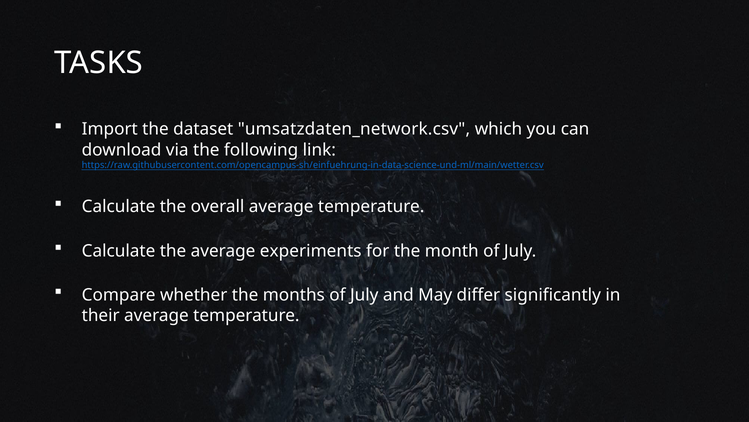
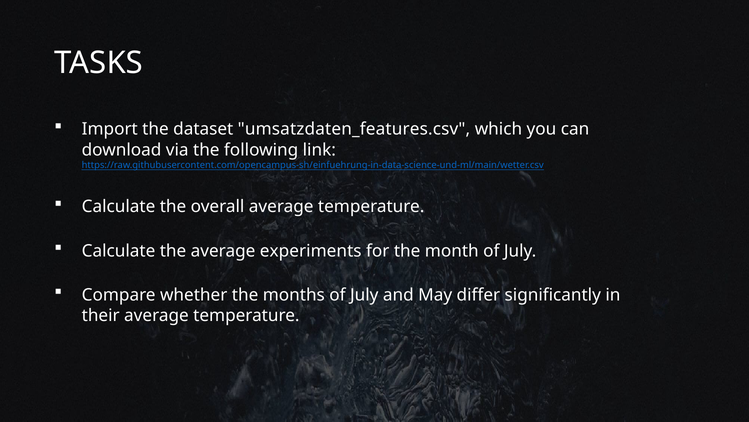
umsatzdaten_network.csv: umsatzdaten_network.csv -> umsatzdaten_features.csv (354, 129)
